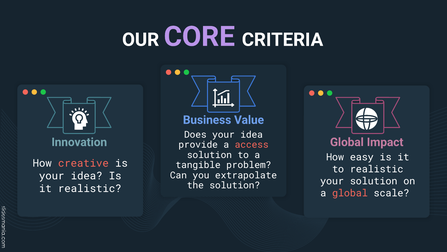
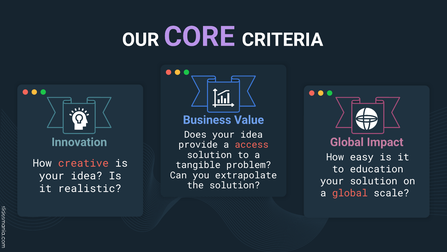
to realistic: realistic -> education (377, 169)
